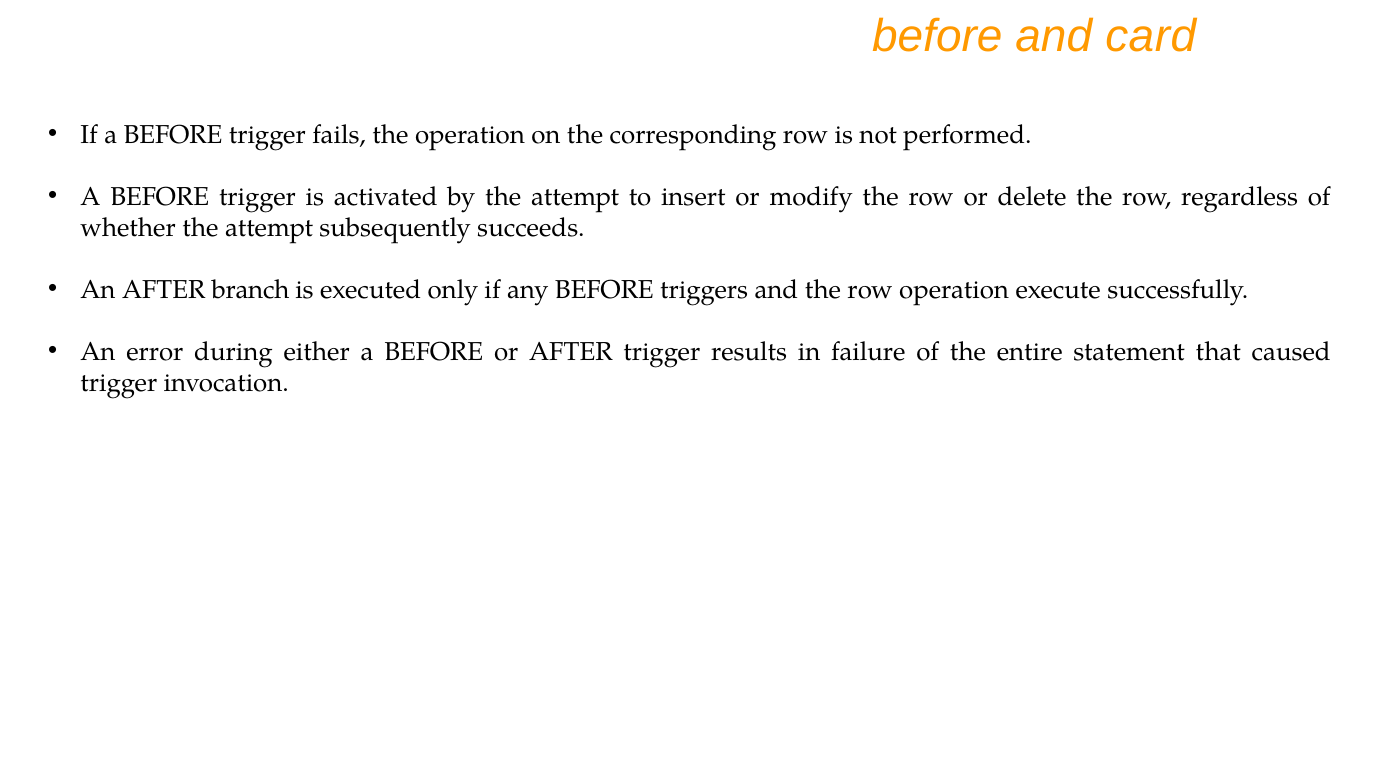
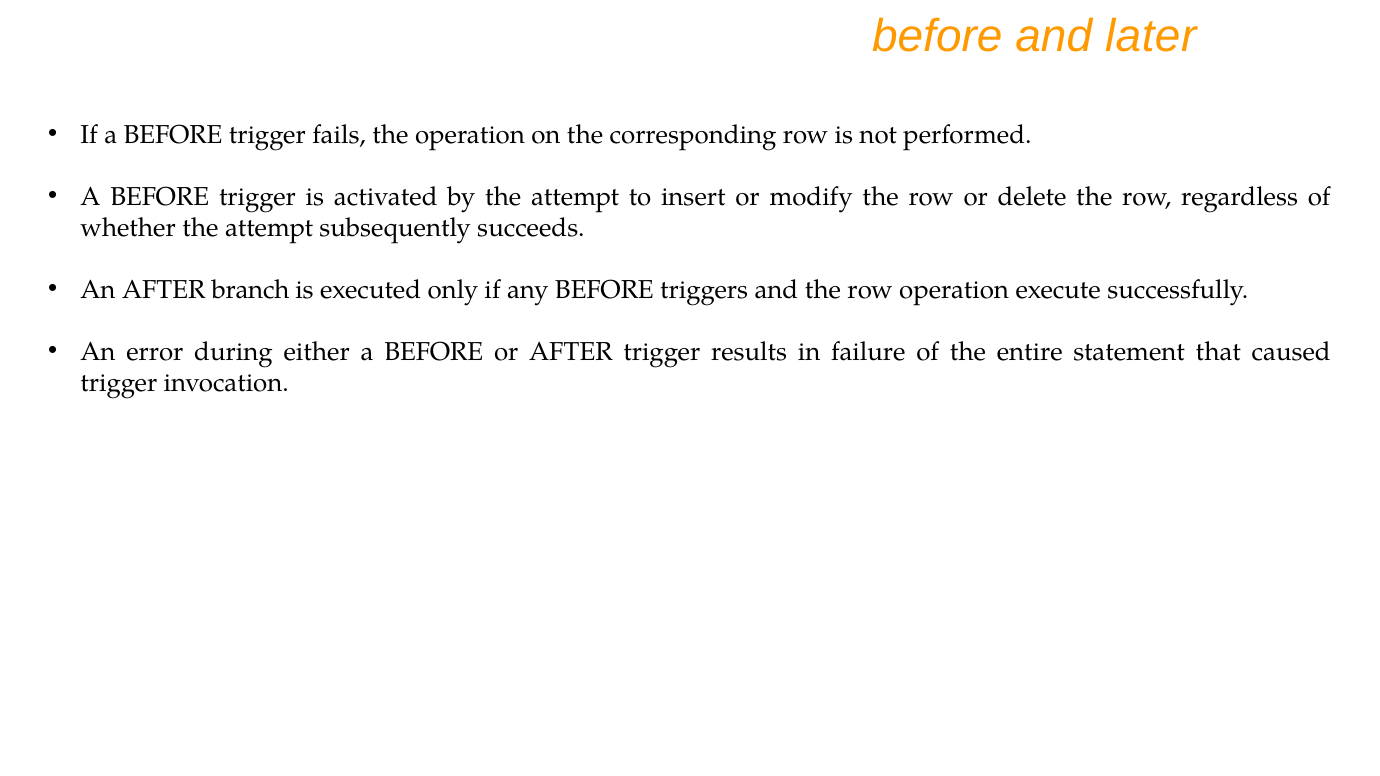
card: card -> later (1151, 36)
